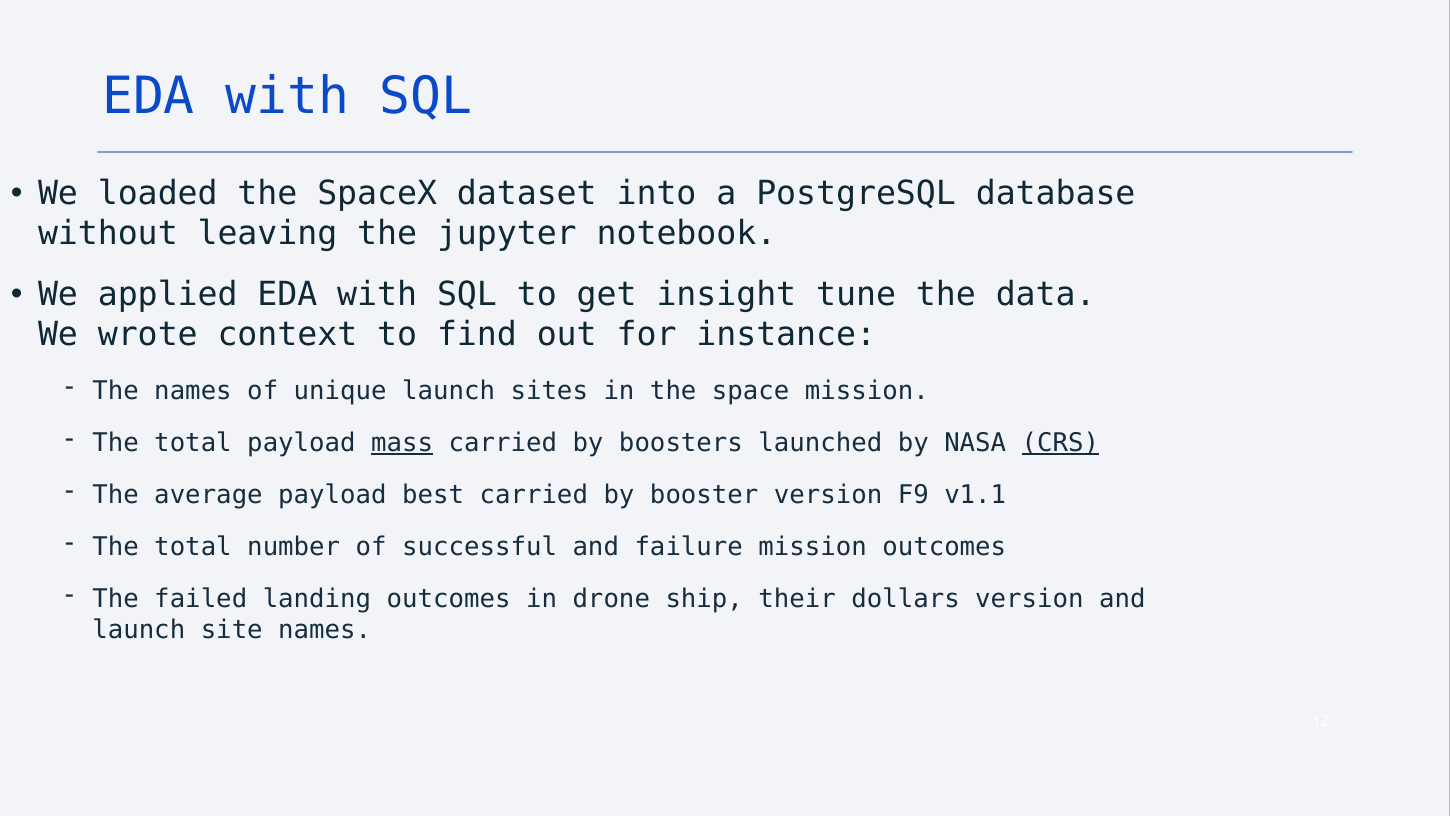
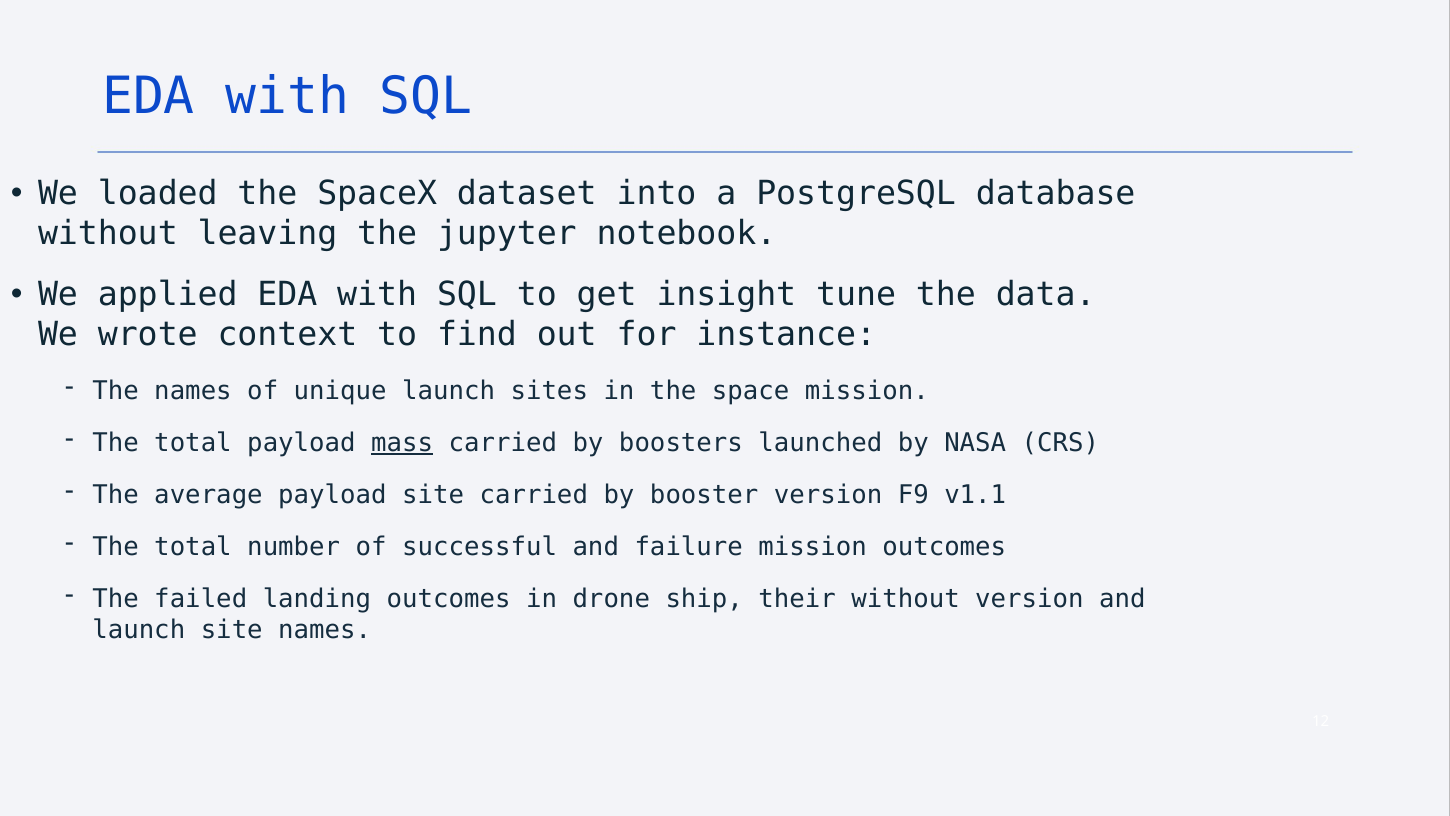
CRS underline: present -> none (1060, 443)
payload best: best -> site (433, 495)
their dollars: dollars -> without (906, 598)
